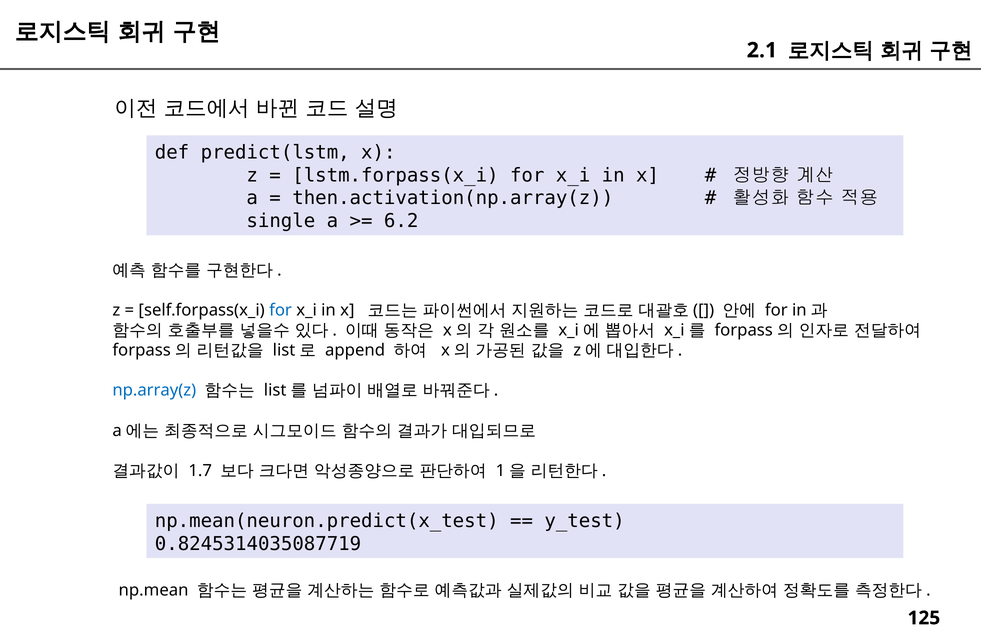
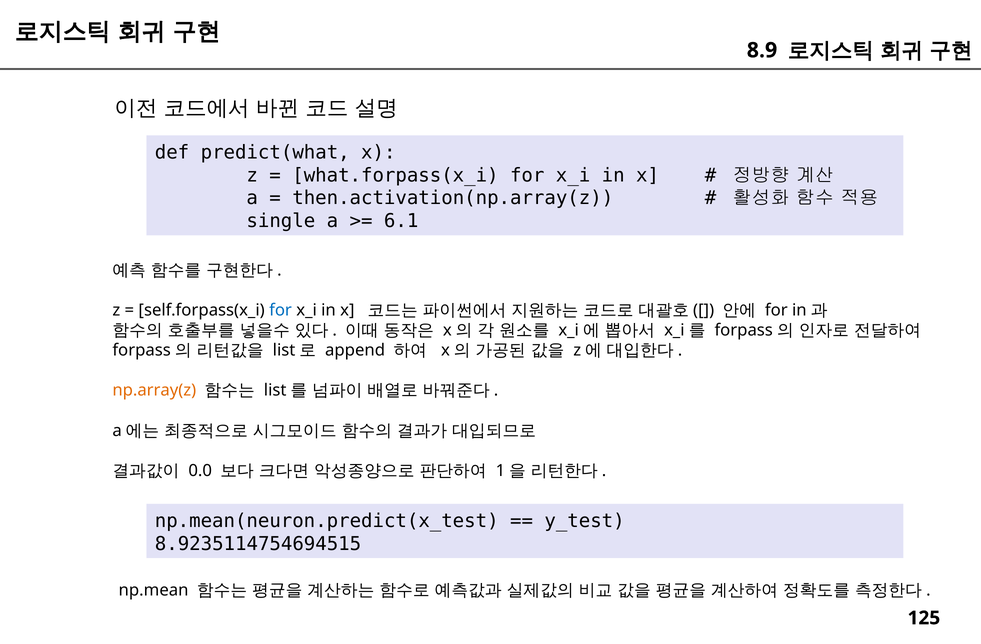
2.1: 2.1 -> 8.9 (762, 50)
predict(lstm: predict(lstm -> predict(what (275, 152)
lstm.forpass(x_i: lstm.forpass(x_i -> what.forpass(x_i (395, 175)
6.2: 6.2 -> 6.1 (401, 221)
np.array(z colour: blue -> orange (154, 391)
1.7: 1.7 -> 0.0 (200, 471)
0.8245314035087719: 0.8245314035087719 -> 8.9235114754694515 (258, 544)
